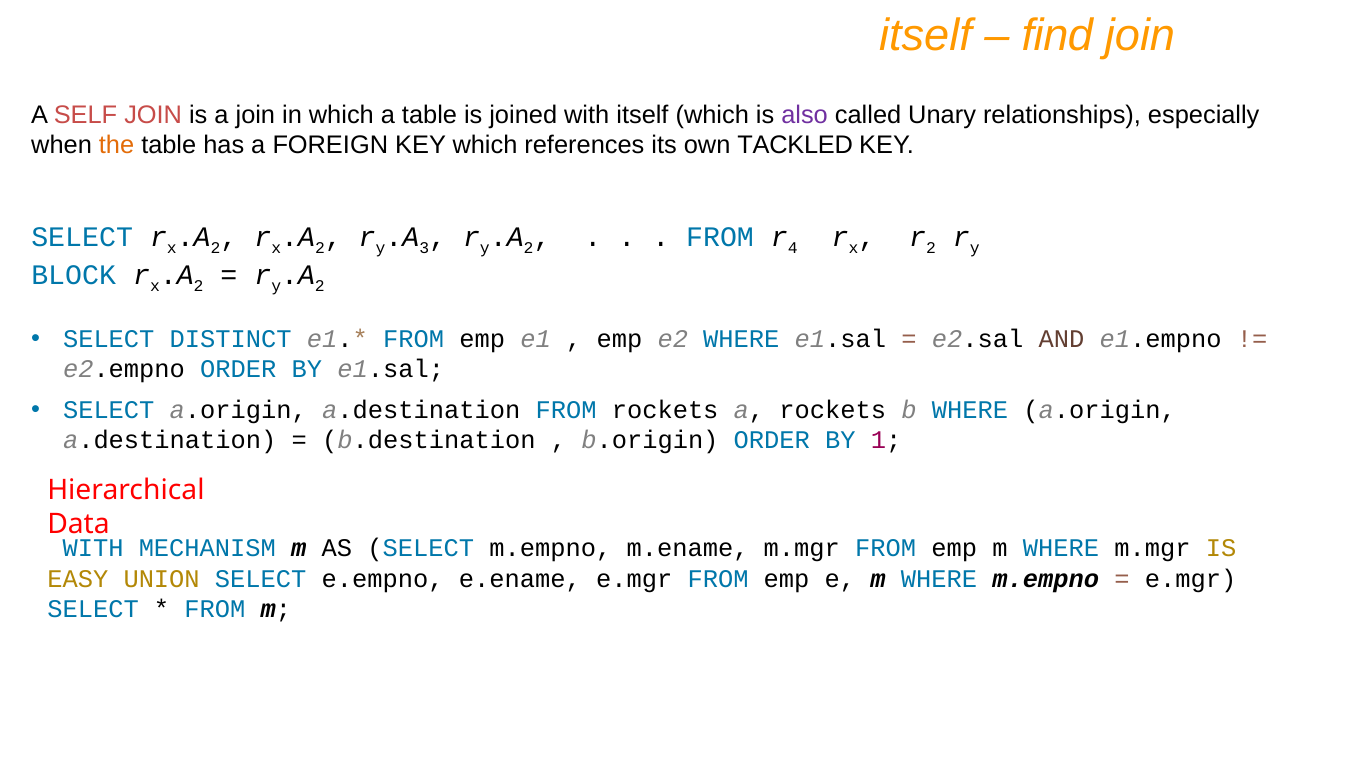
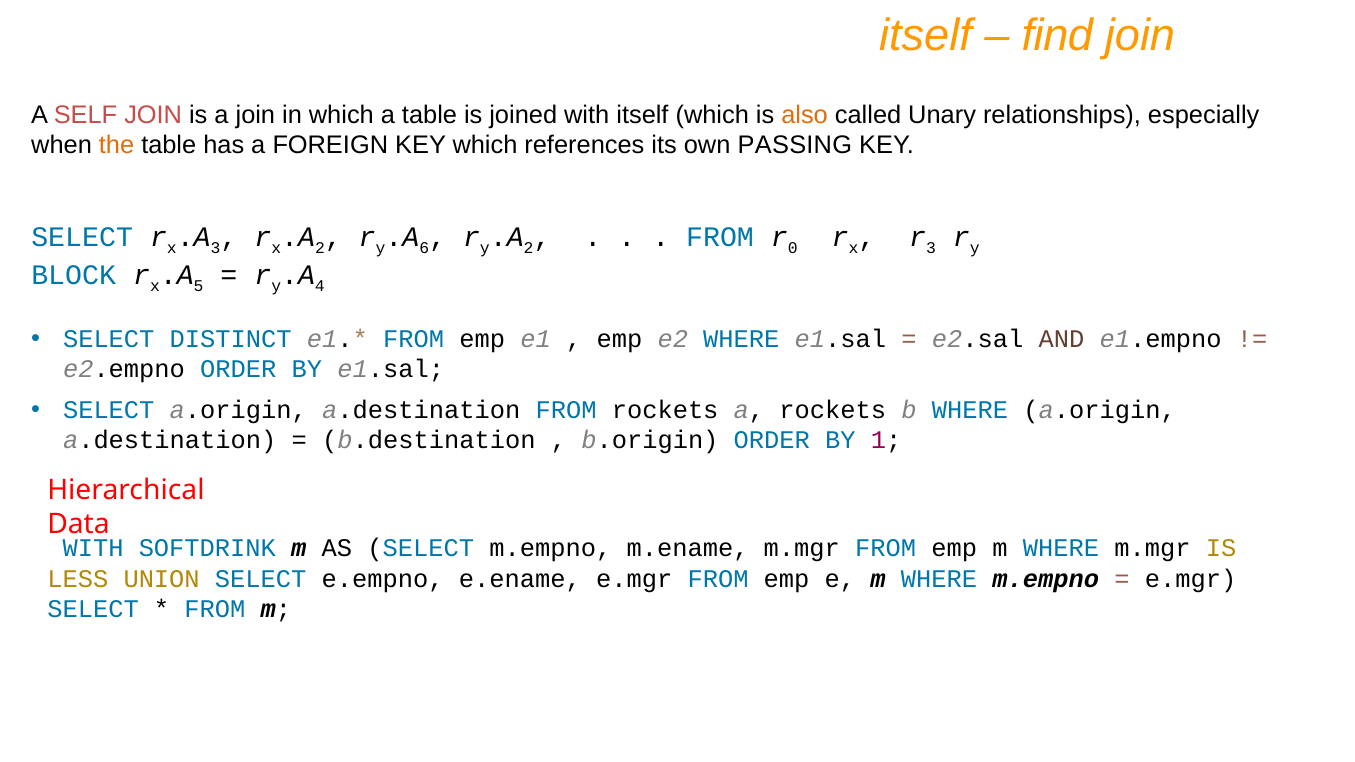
also colour: purple -> orange (805, 115)
TACKLED: TACKLED -> PASSING (795, 146)
2: 2 -> 3 (216, 248)
3: 3 -> 6 (424, 248)
4: 4 -> 0 (793, 248)
2: 2 -> 3 (931, 248)
2: 2 -> 5 (199, 286)
2: 2 -> 4 (320, 286)
MECHANISM: MECHANISM -> SOFTDRINK (207, 549)
EASY: EASY -> LESS (78, 579)
